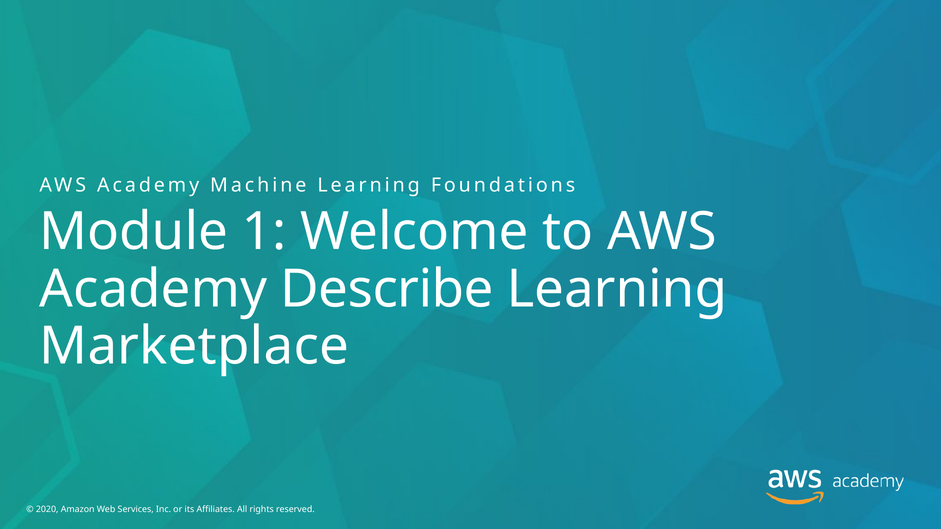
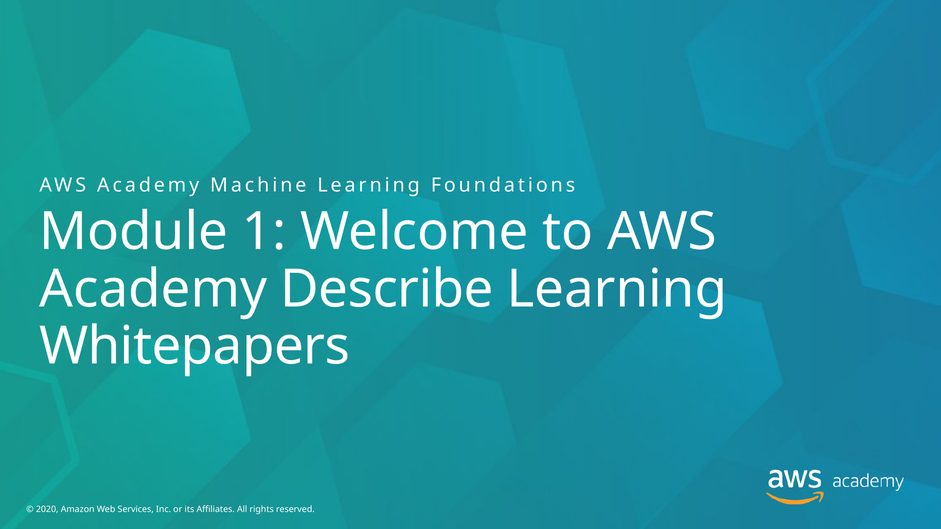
Marketplace: Marketplace -> Whitepapers (195, 346)
